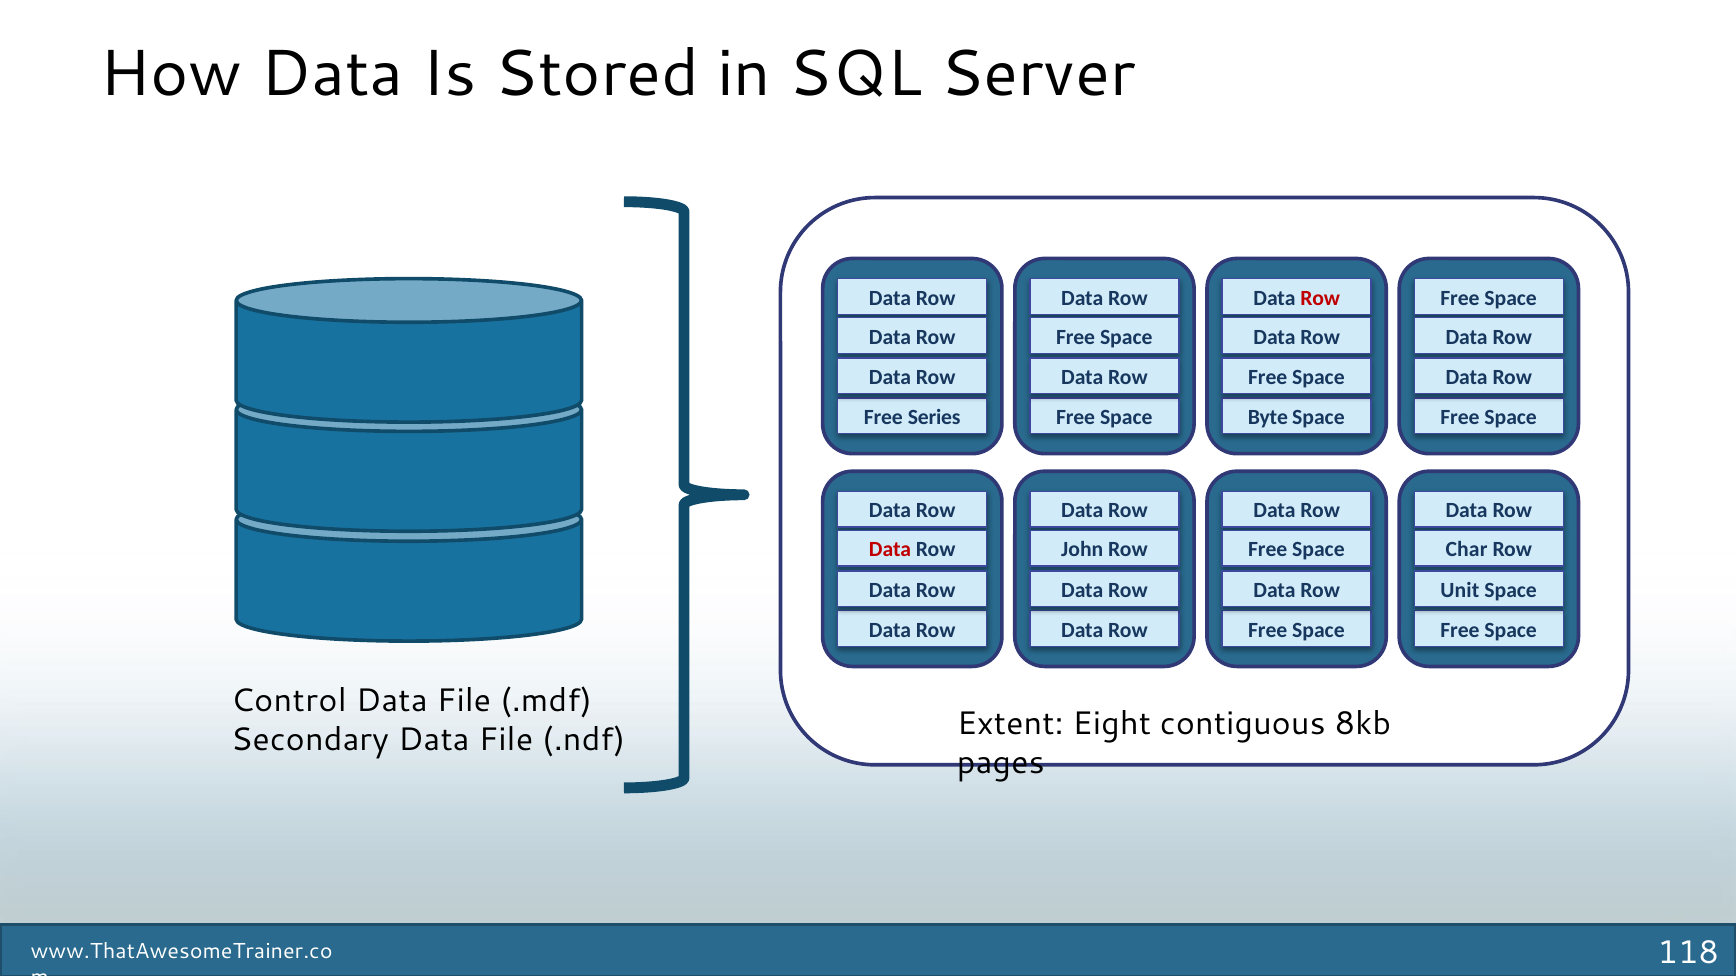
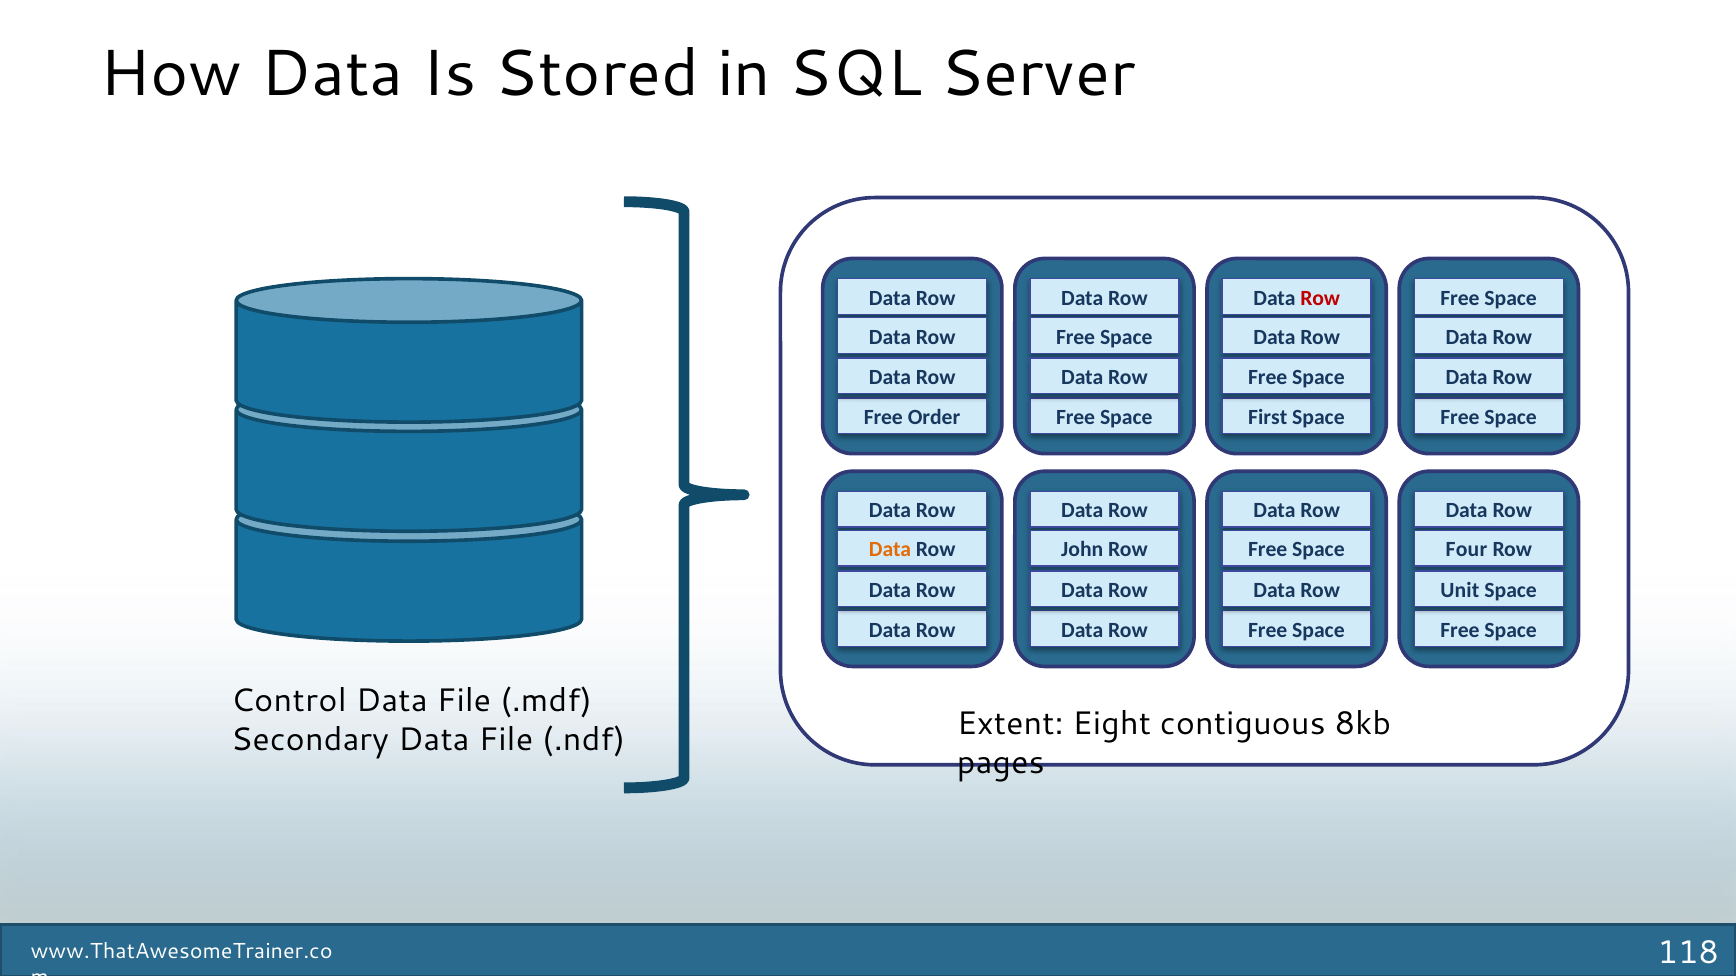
Series: Series -> Order (934, 417)
Byte: Byte -> First (1268, 417)
Data colour: red -> orange (890, 550)
Char: Char -> Four (1466, 550)
